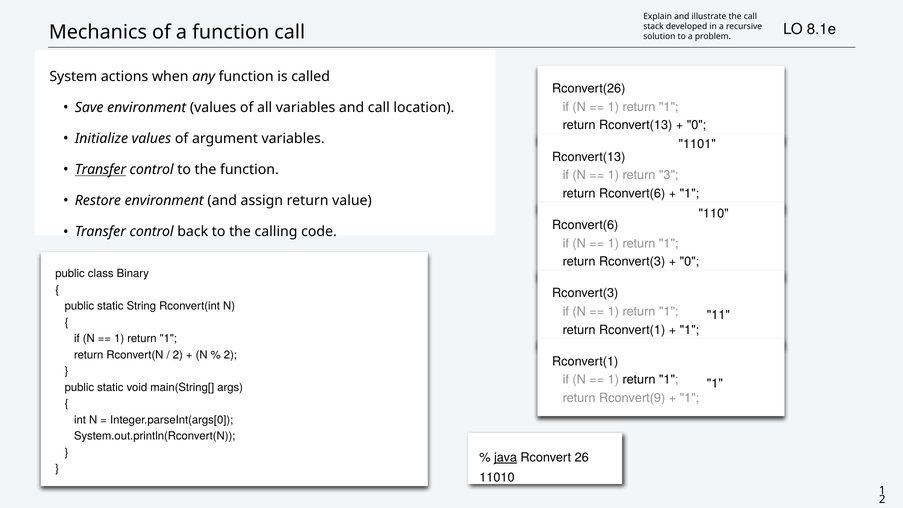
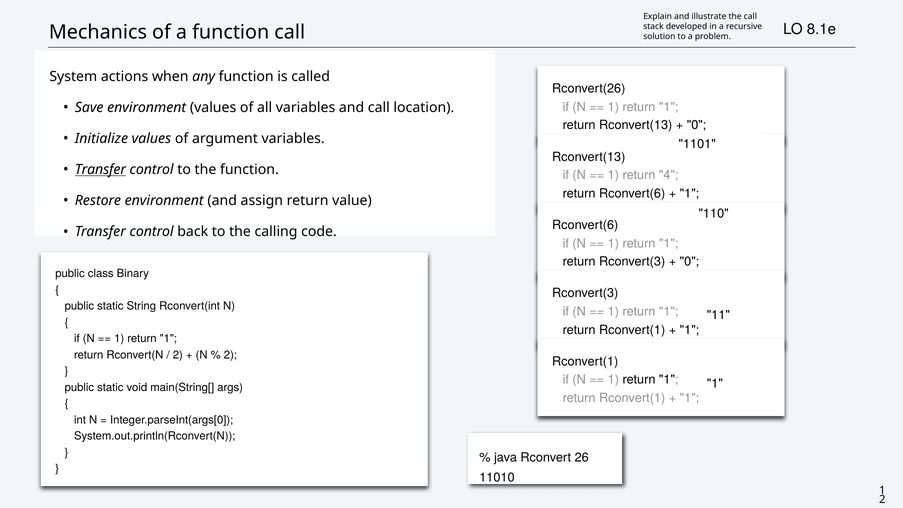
3: 3 -> 4 (669, 175)
Rconvert(9: Rconvert(9 -> Rconvert(1 (632, 398)
java underline: present -> none (506, 457)
